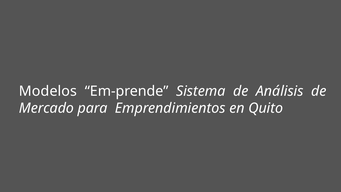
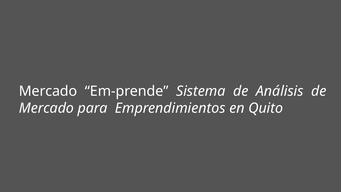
Modelos: Modelos -> Mercado (48, 91)
